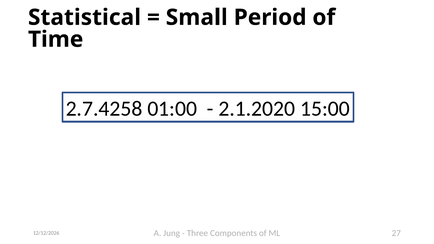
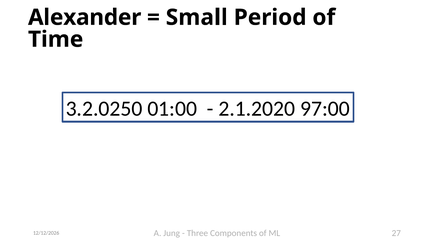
Statistical: Statistical -> Alexander (85, 17)
2.7.4258: 2.7.4258 -> 3.2.0250 (104, 109)
15:00: 15:00 -> 97:00 (325, 109)
